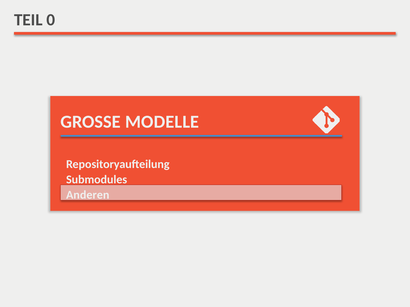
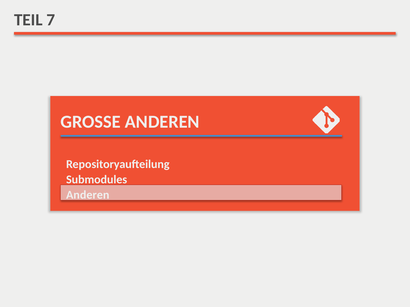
0: 0 -> 7 (51, 20)
GROSSE MODELLE: MODELLE -> ANDEREN (162, 122)
